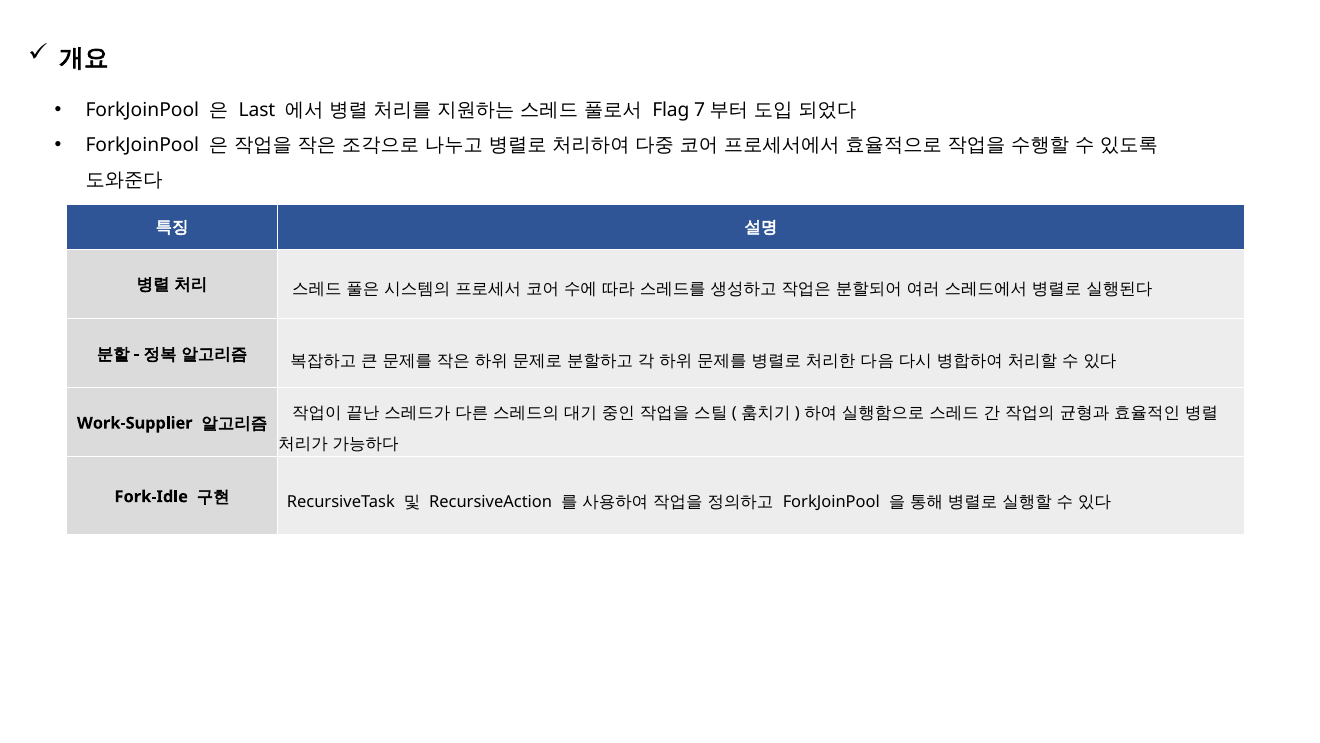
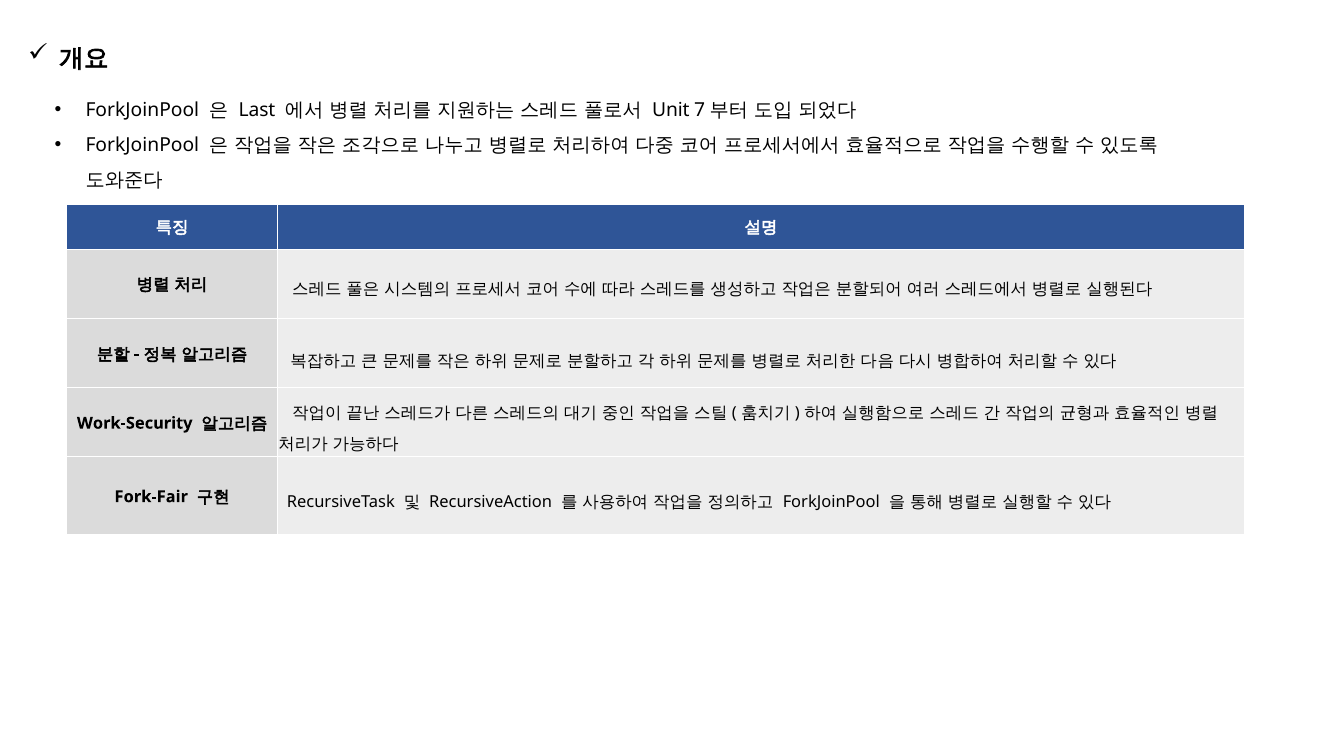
Flag: Flag -> Unit (671, 110)
Work-Supplier: Work-Supplier -> Work-Security (135, 423)
Fork-Idle: Fork-Idle -> Fork-Fair (151, 496)
